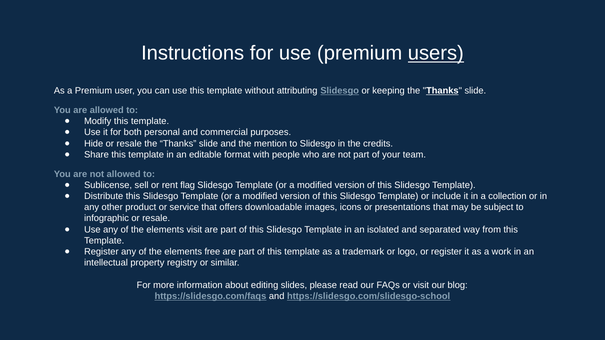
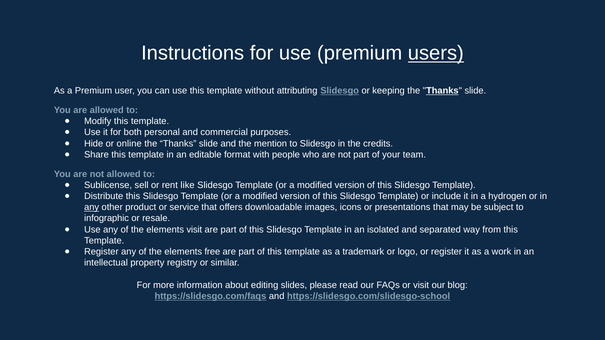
Hide or resale: resale -> online (129, 144)
flag: flag -> like (188, 185)
collection: collection -> hydrogen (507, 196)
any underline: none -> present (92, 208)
